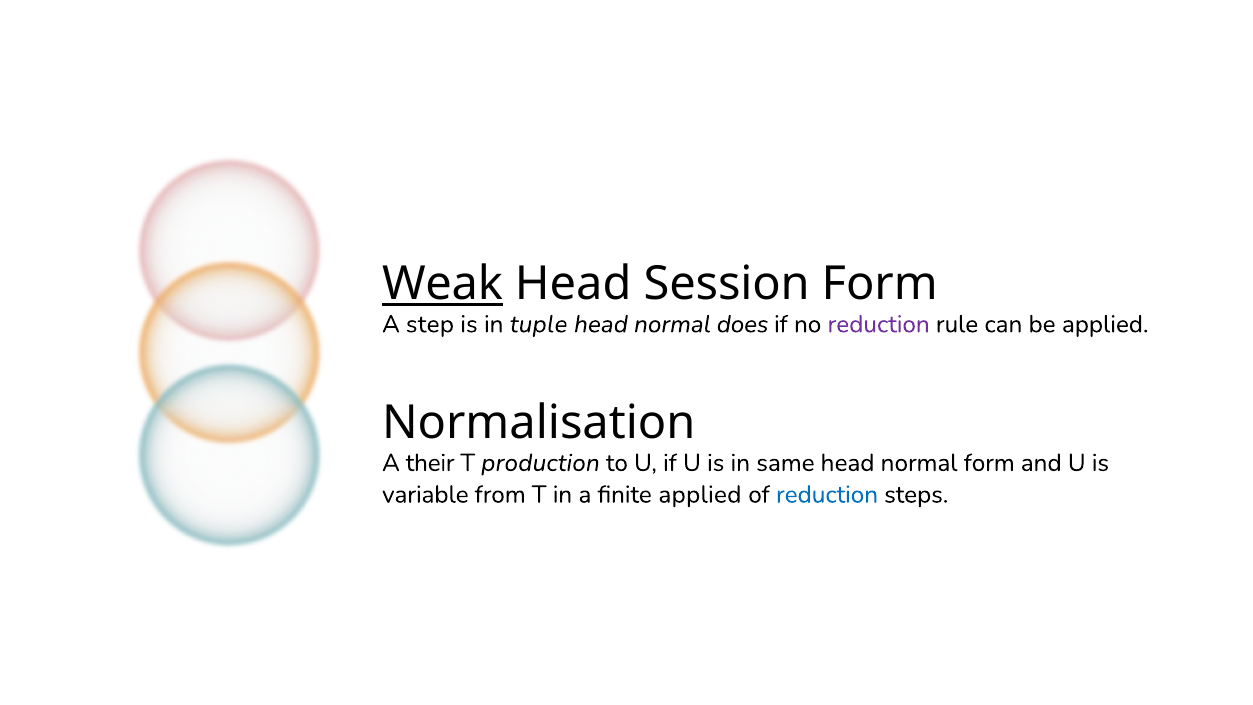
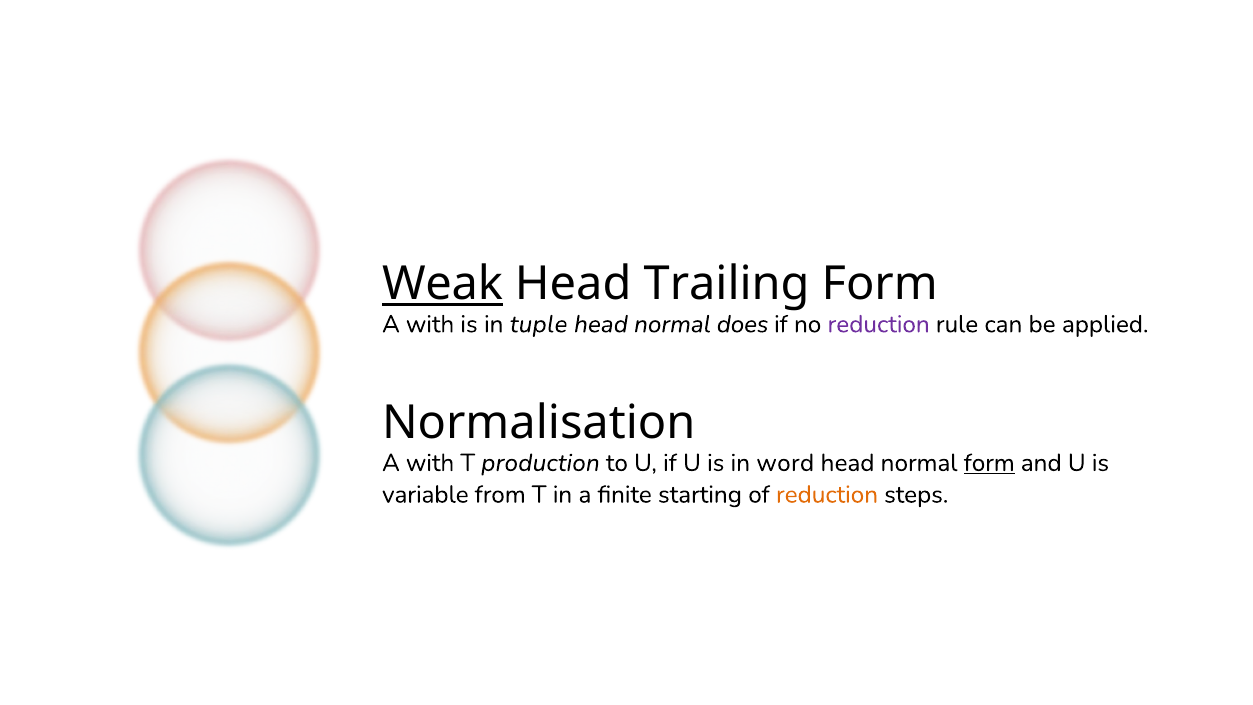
Session: Session -> Trailing (727, 284)
step: step -> with (430, 324)
their: their -> with (430, 463)
same: same -> word (785, 463)
form underline: none -> present (989, 463)
finite applied: applied -> starting (700, 494)
reduction colour: blue -> orange (827, 494)
